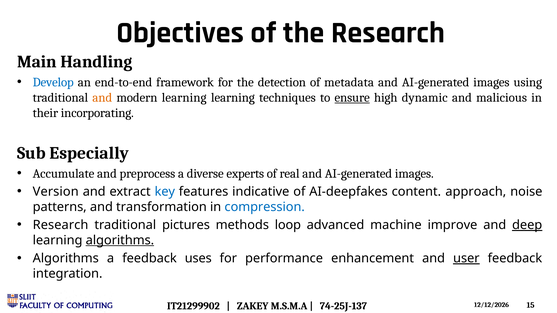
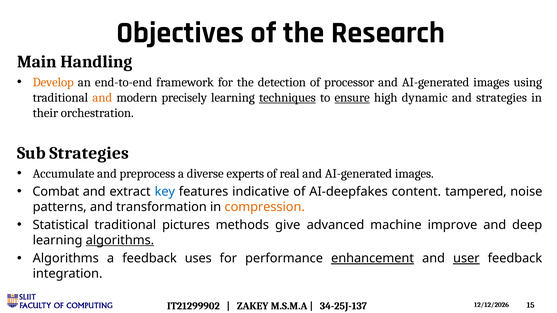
Develop colour: blue -> orange (53, 82)
metadata: metadata -> processor (349, 82)
modern learning: learning -> precisely (184, 98)
techniques underline: none -> present (287, 98)
and malicious: malicious -> strategies (502, 98)
incorporating: incorporating -> orchestration (97, 113)
Sub Especially: Especially -> Strategies (89, 153)
Version: Version -> Combat (56, 192)
approach: approach -> tampered (476, 192)
compression colour: blue -> orange (265, 207)
Research: Research -> Statistical (61, 225)
loop: loop -> give (288, 225)
deep underline: present -> none (527, 225)
enhancement underline: none -> present (373, 259)
74-25J-137: 74-25J-137 -> 34-25J-137 (343, 306)
